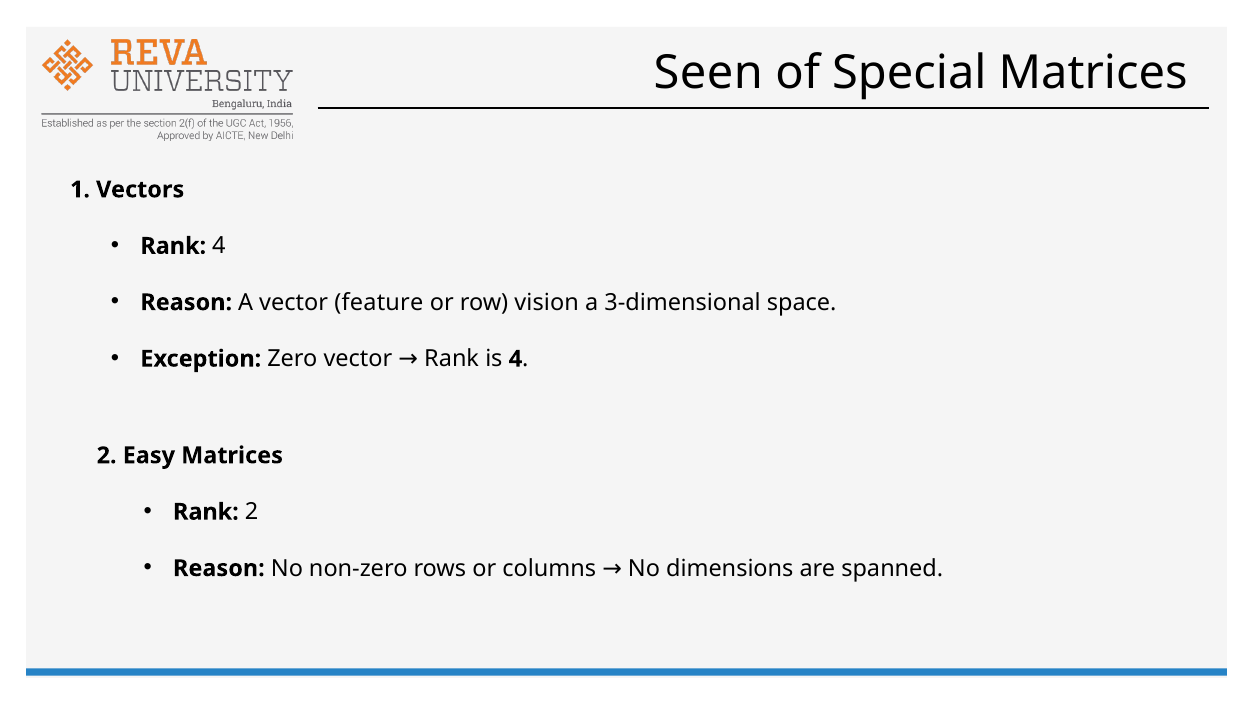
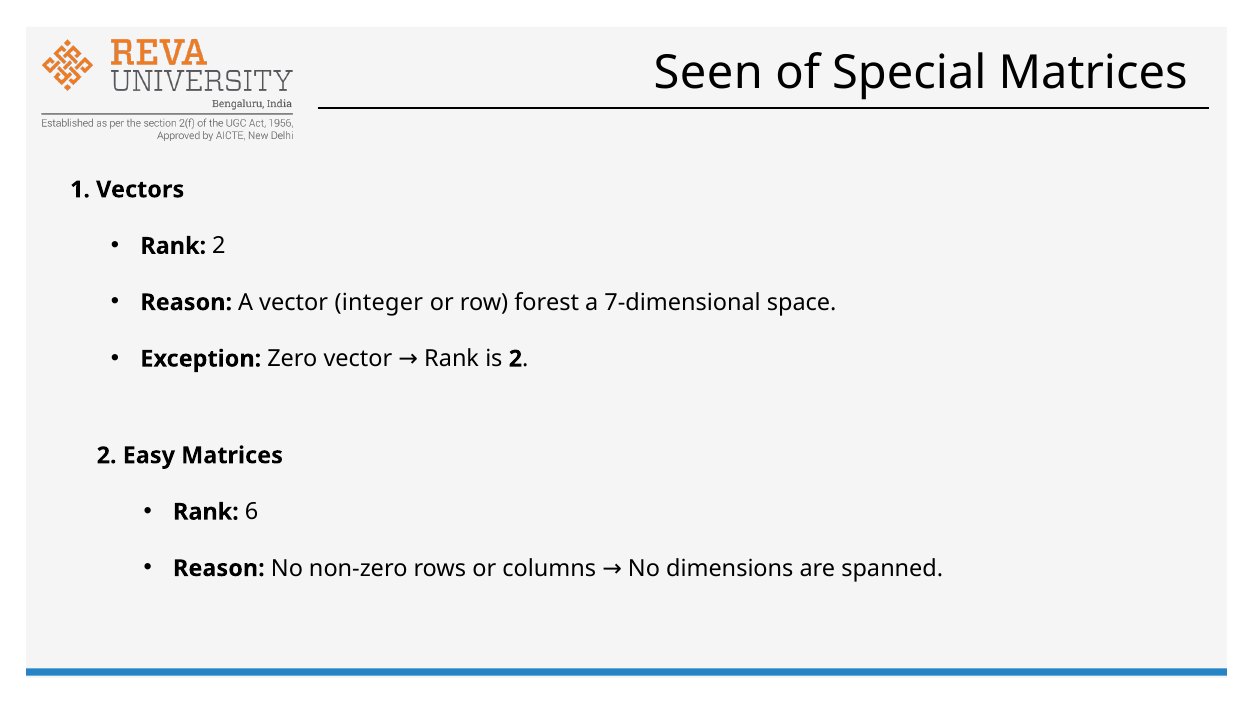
Rank 4: 4 -> 2 (219, 246)
feature: feature -> integer (379, 302)
vision: vision -> forest (547, 302)
3-dimensional: 3-dimensional -> 7-dimensional (683, 302)
4: 4 -> 2 (515, 359)
Rank 2: 2 -> 6 (252, 512)
